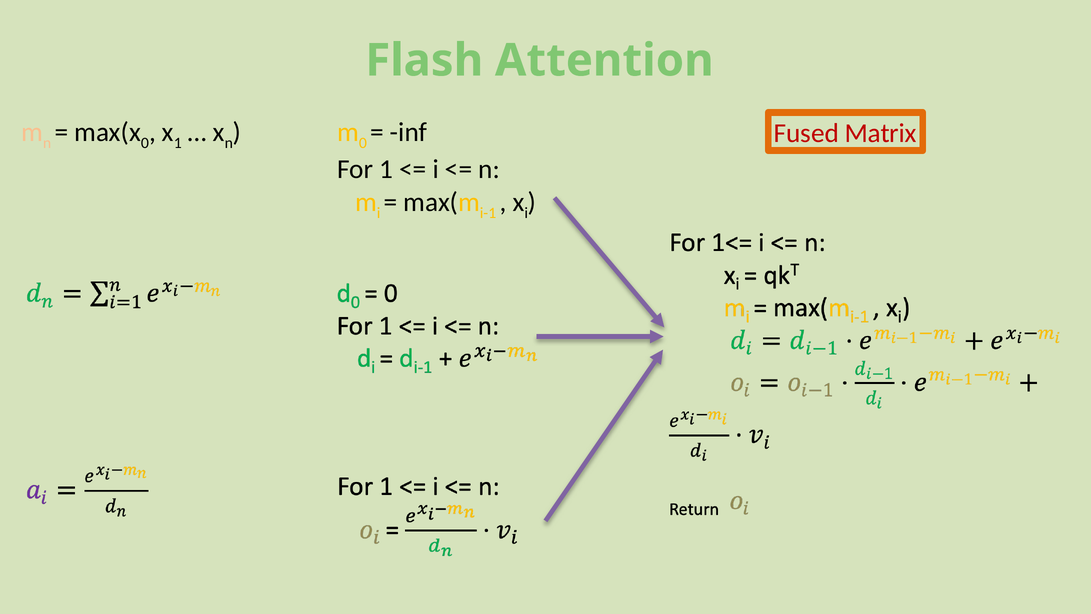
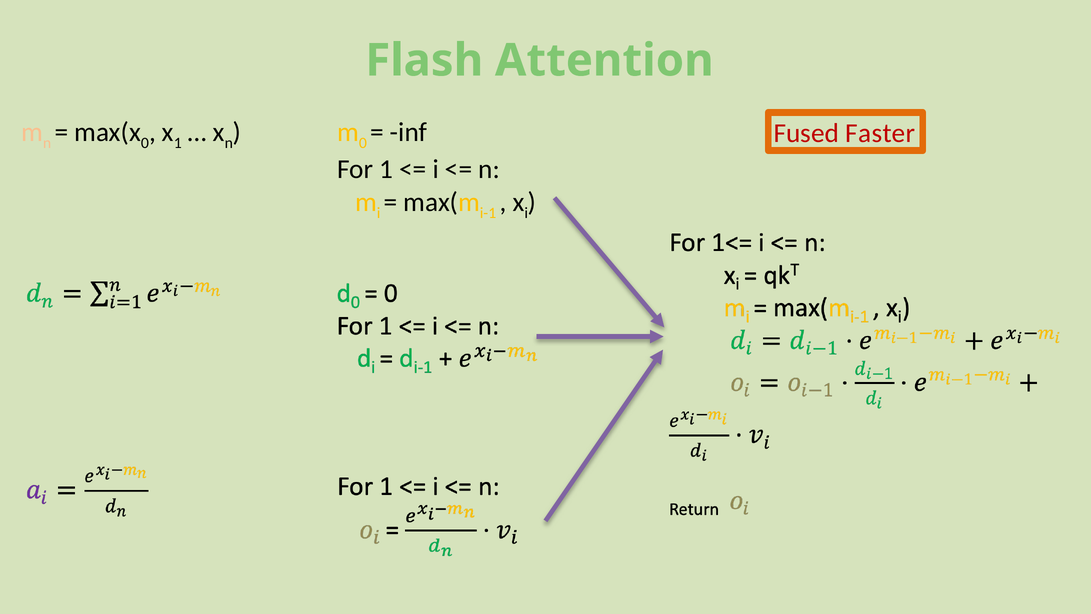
Matrix: Matrix -> Faster (880, 133)
